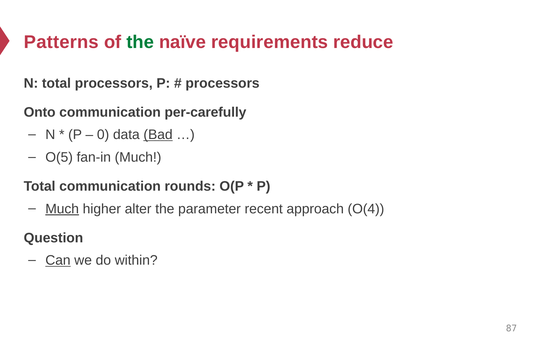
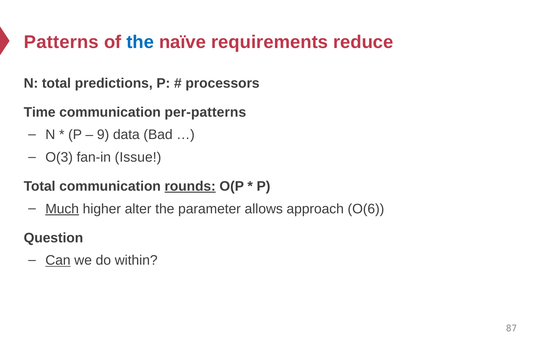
the colour: green -> blue (140, 42)
total processors: processors -> predictions (114, 83)
Onto: Onto -> Time (40, 112)
per-carefully: per-carefully -> per-patterns (205, 112)
0: 0 -> 9 (103, 135)
Bad underline: present -> none (158, 135)
O(5: O(5 -> O(3 (59, 157)
fan-in Much: Much -> Issue (138, 157)
rounds underline: none -> present (190, 186)
recent: recent -> allows (264, 209)
O(4: O(4 -> O(6 (366, 209)
